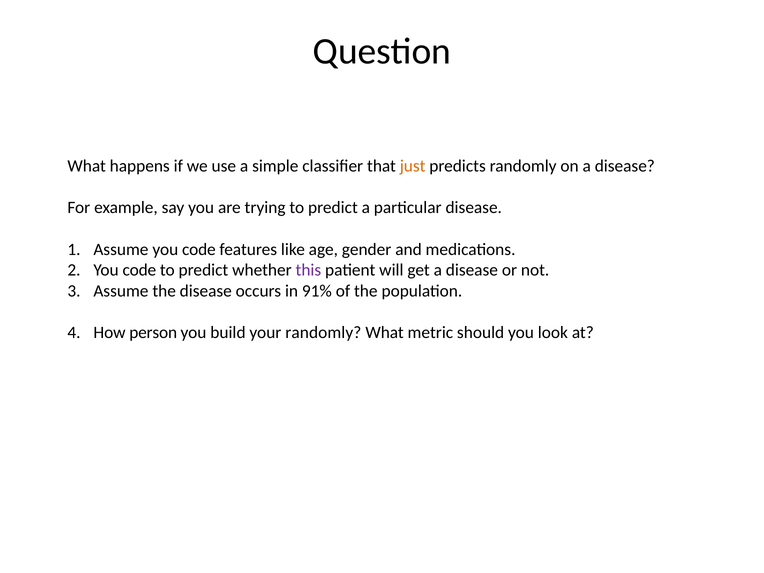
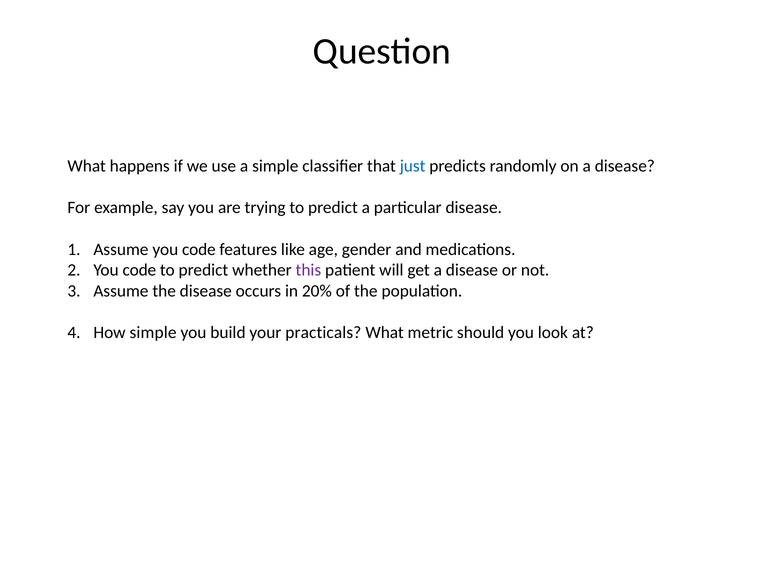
just colour: orange -> blue (413, 166)
91%: 91% -> 20% (317, 291)
How person: person -> simple (153, 332)
your randomly: randomly -> practicals (323, 332)
